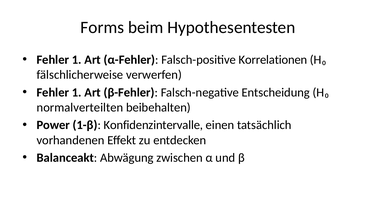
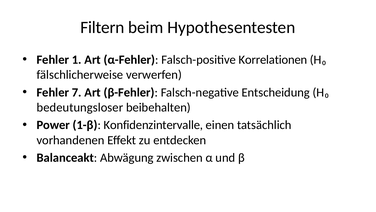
Forms: Forms -> Filtern (102, 27)
1: 1 -> 7 (77, 92)
normalverteilten: normalverteilten -> bedeutungsloser (80, 107)
